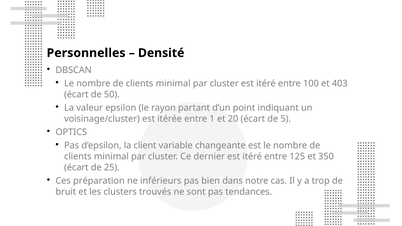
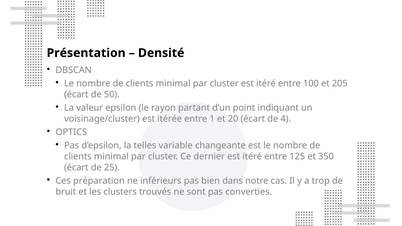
Personnelles: Personnelles -> Présentation (86, 53)
403: 403 -> 205 (340, 84)
5: 5 -> 4 (286, 119)
client: client -> telles (145, 146)
tendances: tendances -> converties (249, 192)
